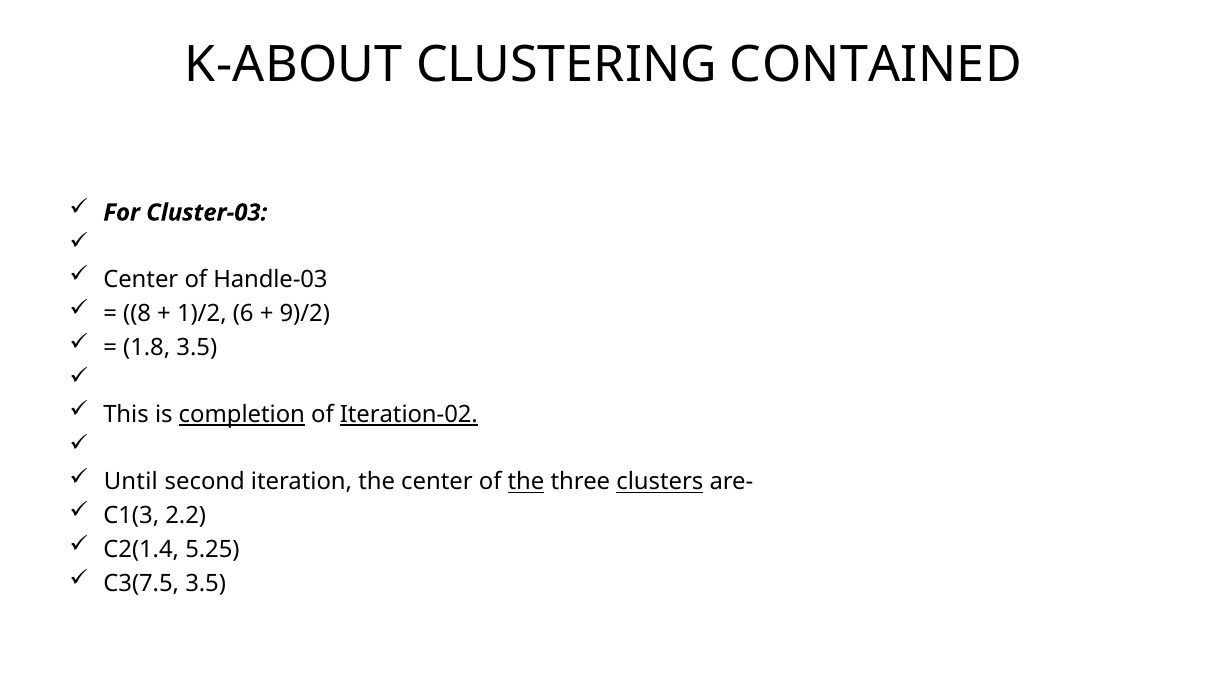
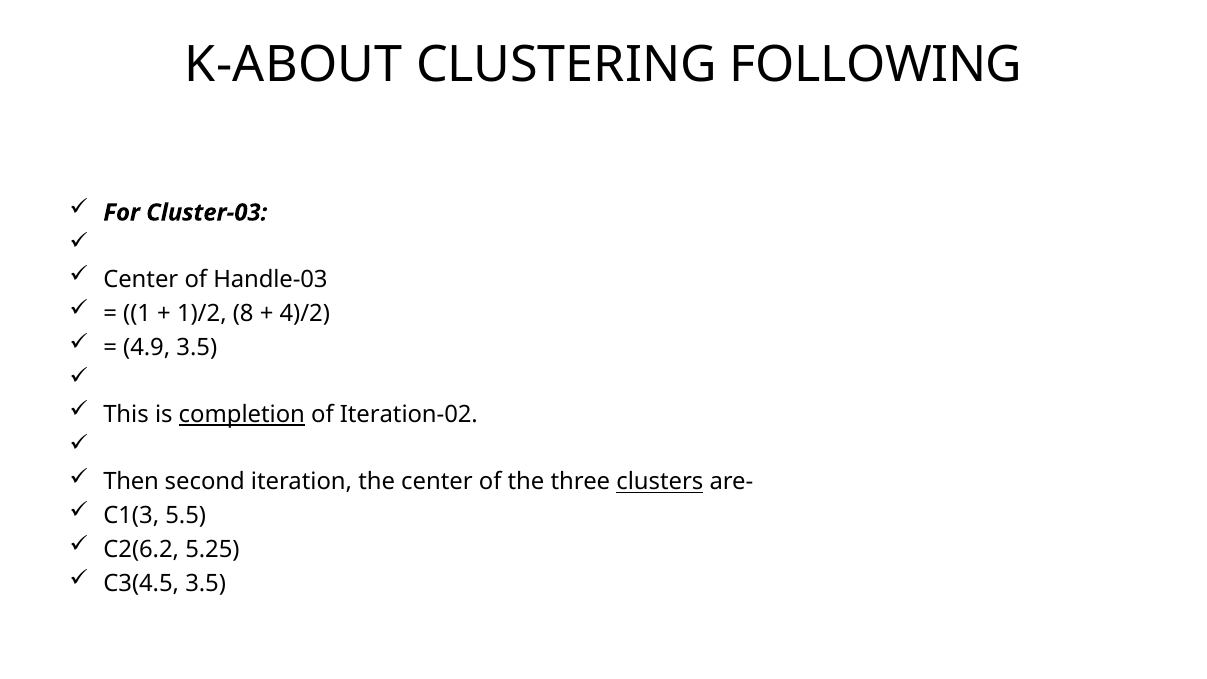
CONTAINED: CONTAINED -> FOLLOWING (876, 65)
8: 8 -> 1 (137, 314)
6: 6 -> 8 (243, 314)
9)/2: 9)/2 -> 4)/2 (305, 314)
1.8: 1.8 -> 4.9 (147, 347)
Iteration-02 underline: present -> none (409, 415)
Until: Until -> Then (131, 482)
the underline: present -> none (526, 482)
2.2: 2.2 -> 5.5 (186, 516)
C2(1.4: C2(1.4 -> C2(6.2 (141, 549)
C3(7.5: C3(7.5 -> C3(4.5 (141, 583)
